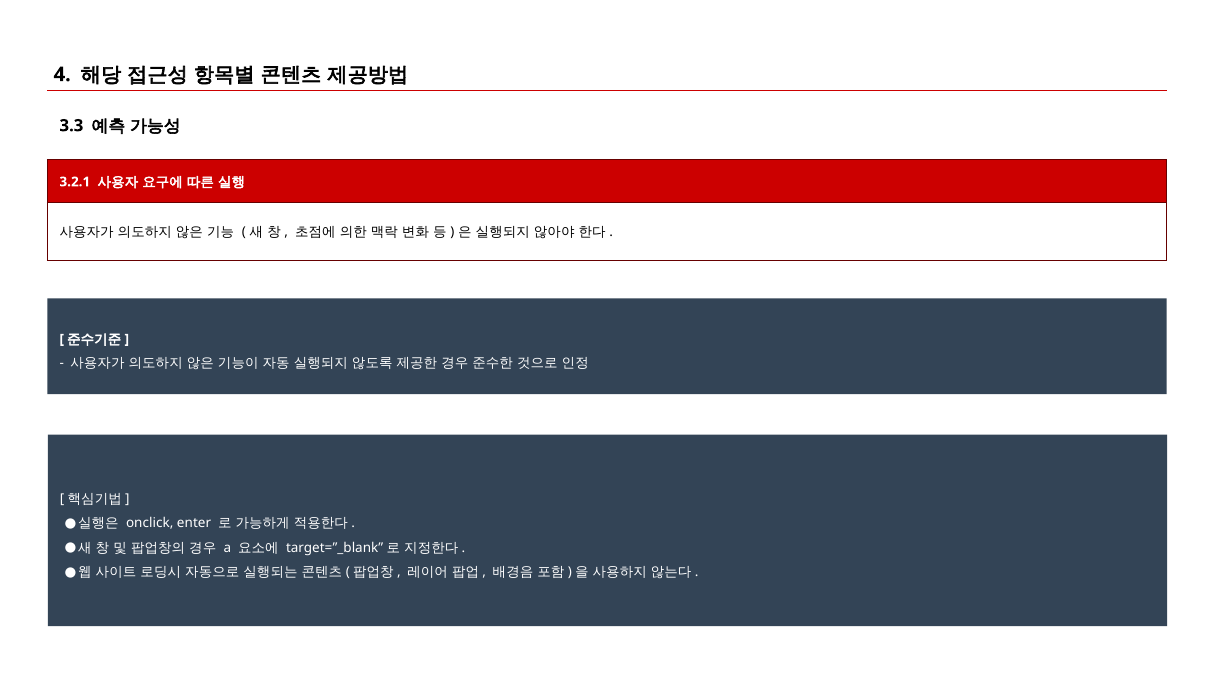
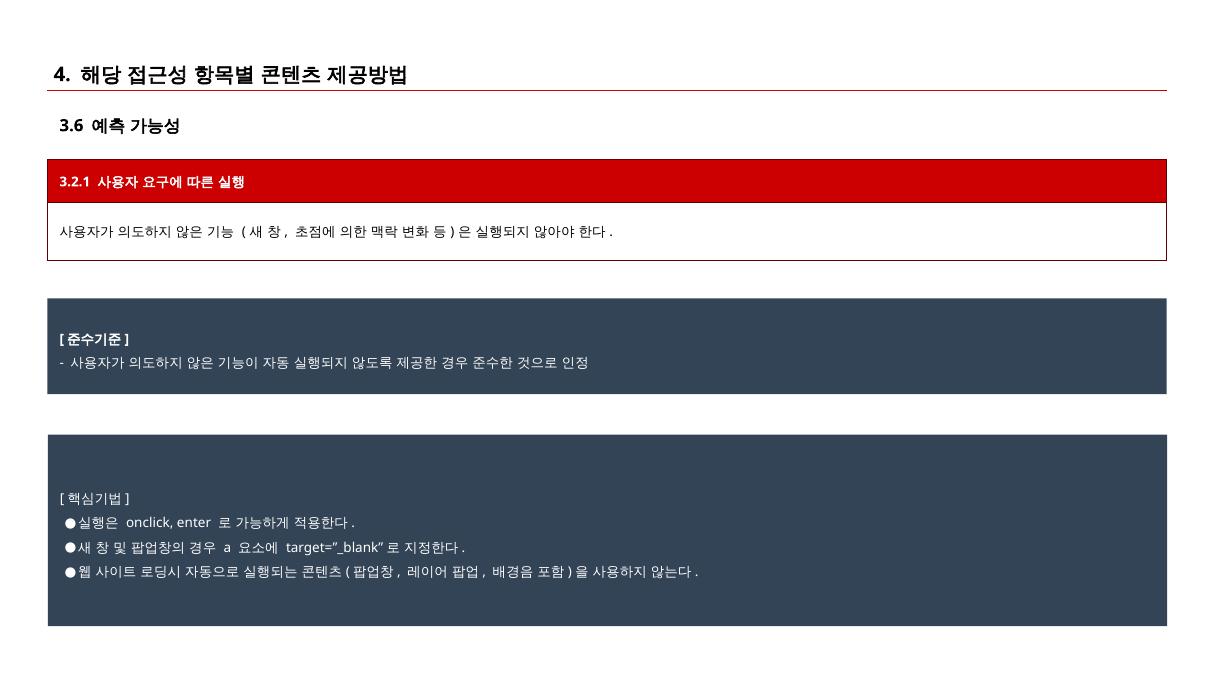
3.3: 3.3 -> 3.6 (71, 126)
